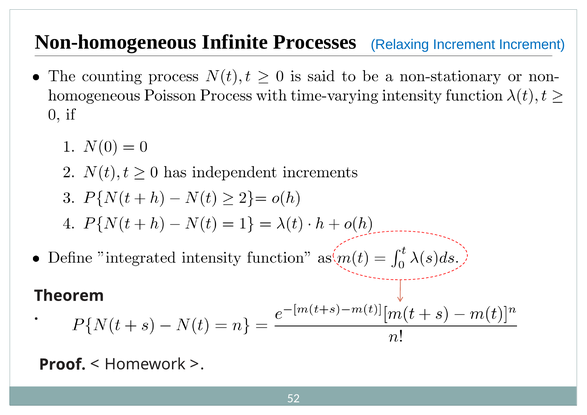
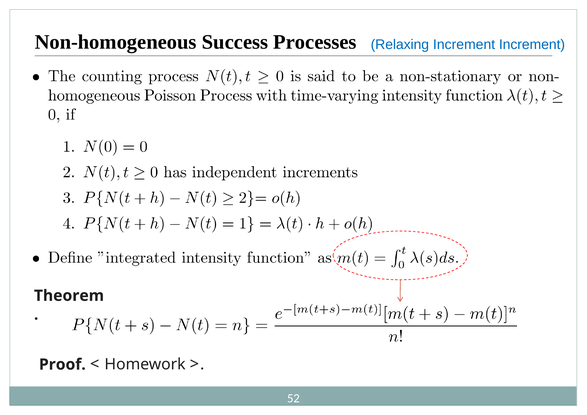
Infinite: Infinite -> Success (235, 42)
